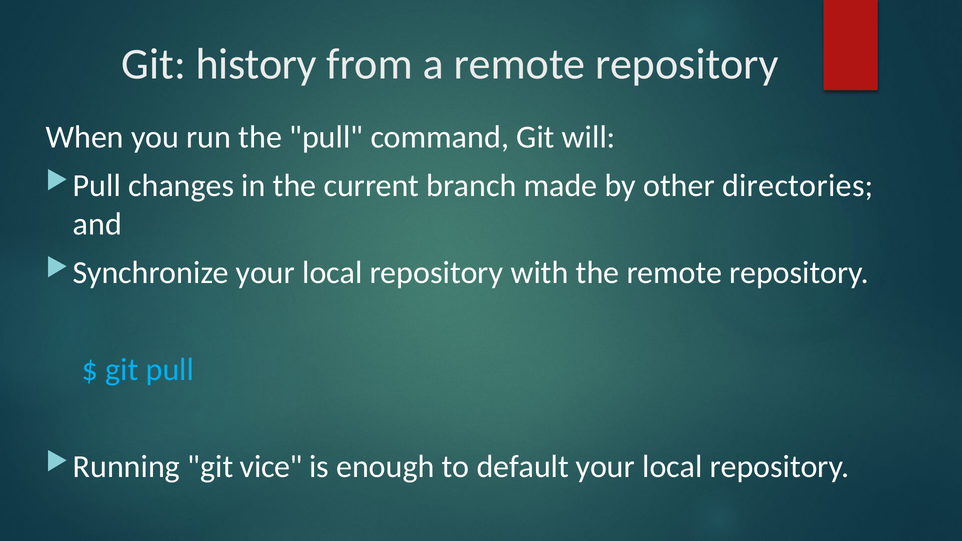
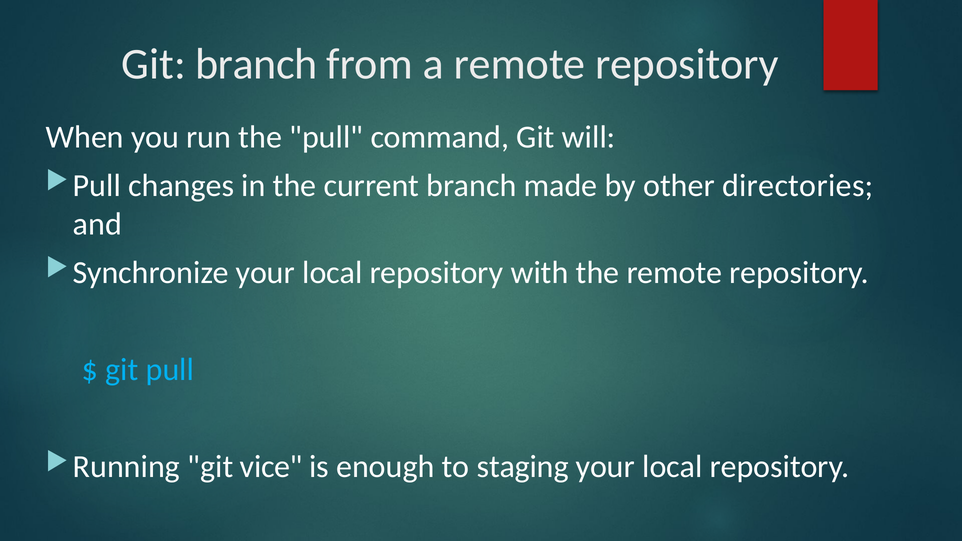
Git history: history -> branch (256, 64)
default: default -> staging (523, 467)
